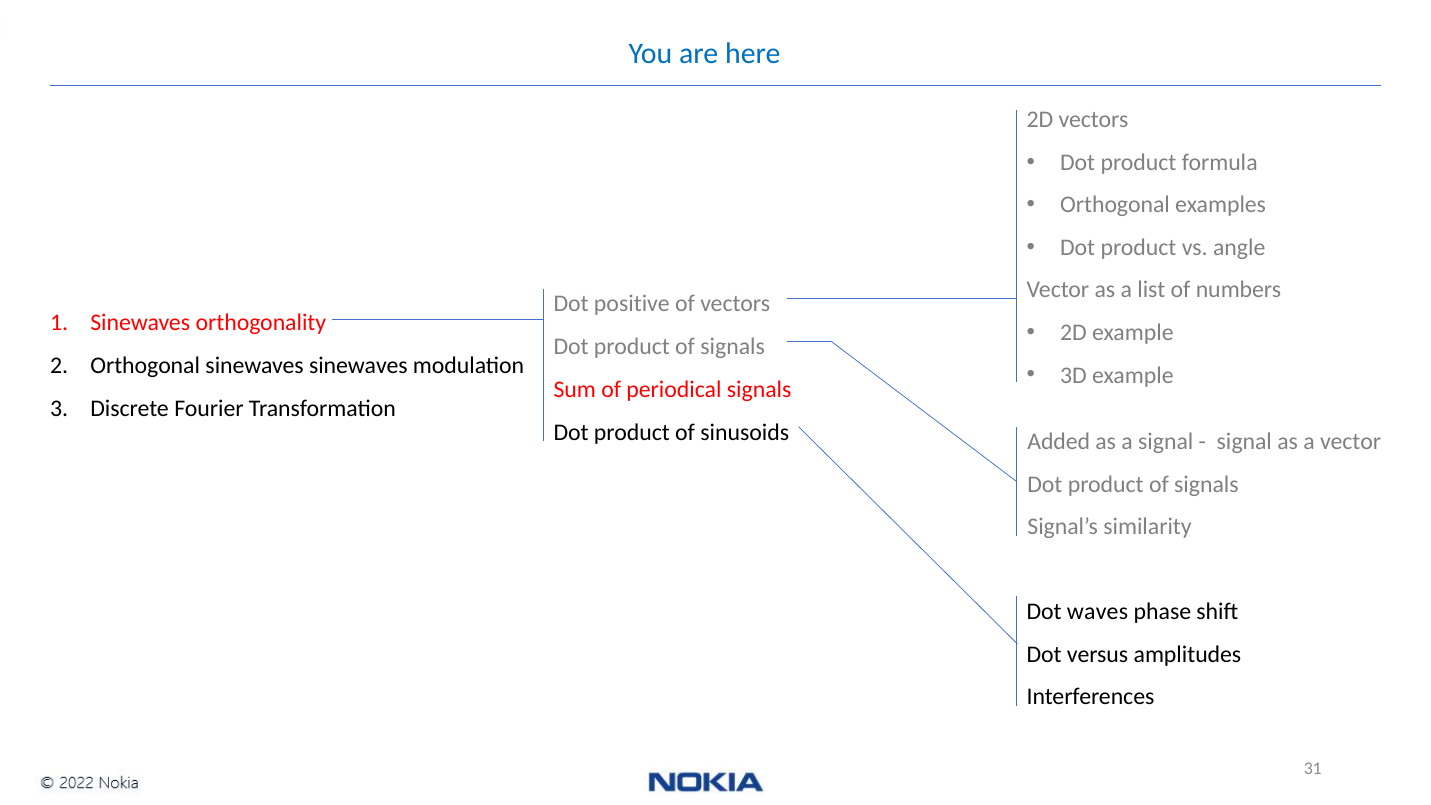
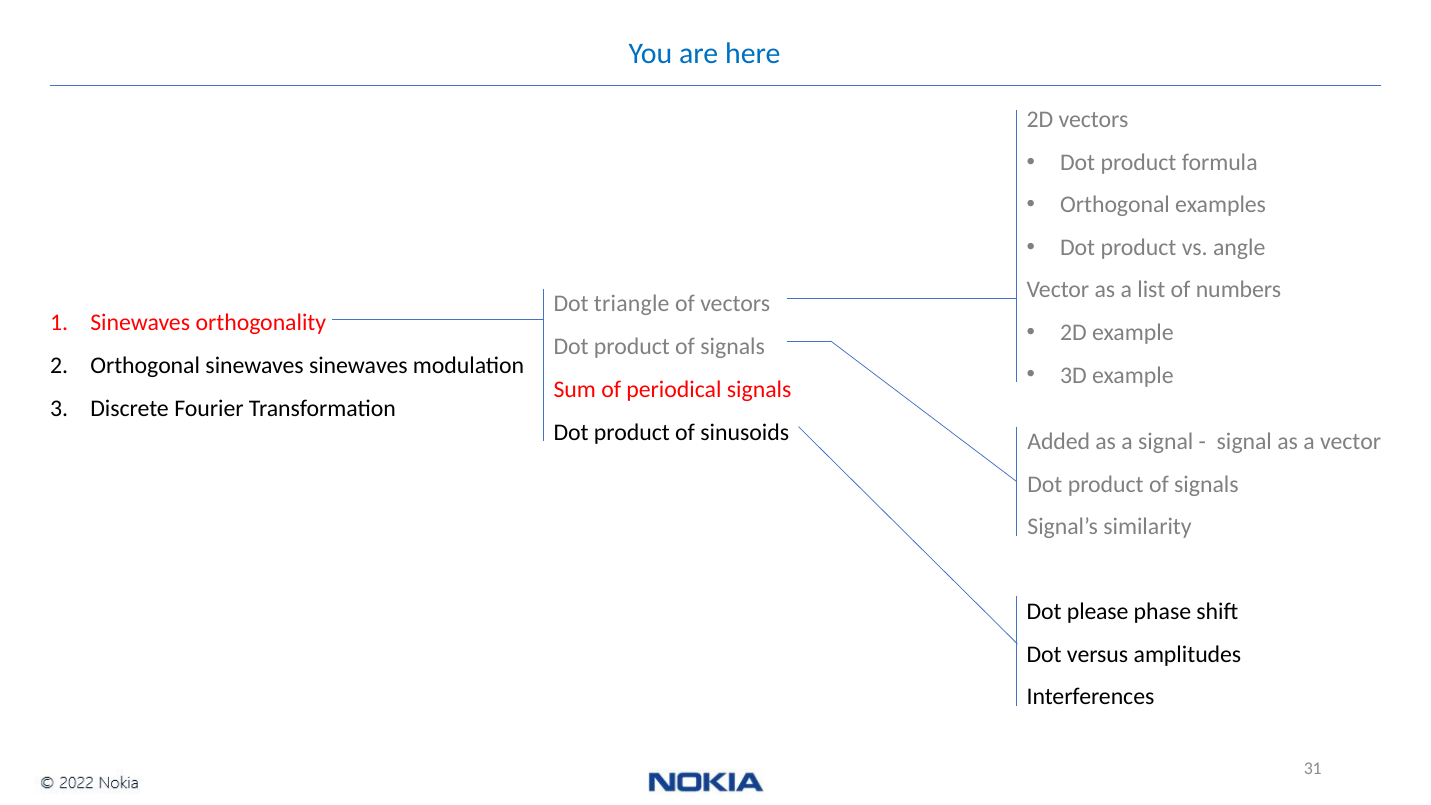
positive: positive -> triangle (632, 304)
waves: waves -> please (1098, 611)
